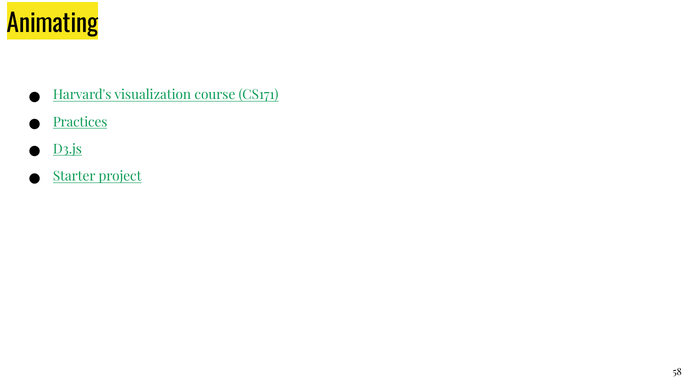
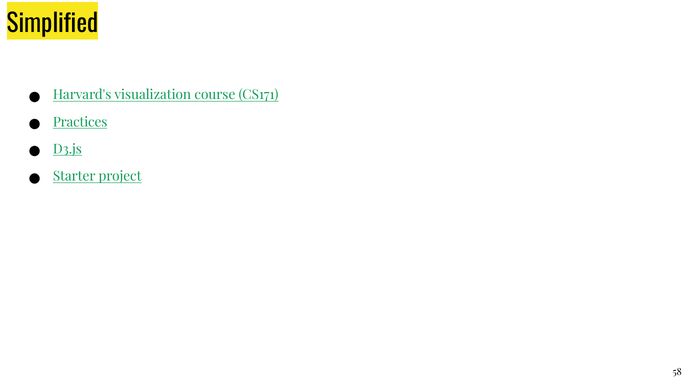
Animating: Animating -> Simplified (53, 24)
